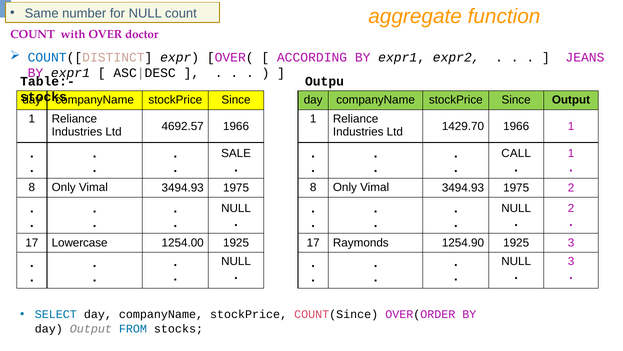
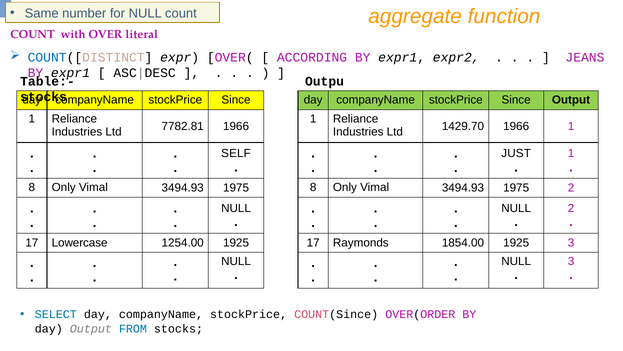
doctor: doctor -> literal (142, 34)
4692.57: 4692.57 -> 7782.81 (183, 126)
SALE: SALE -> SELF (236, 153)
CALL: CALL -> JUST (516, 153)
1254.90: 1254.90 -> 1854.00 (463, 243)
